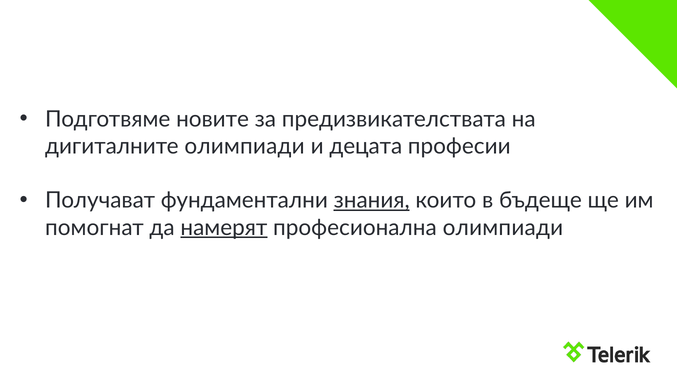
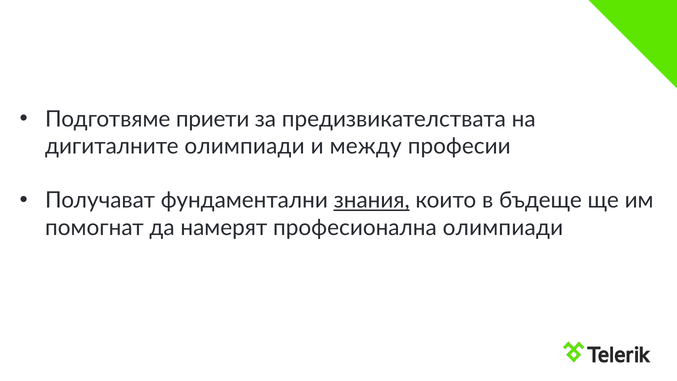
новите: новите -> приети (213, 119)
децата: децата -> между (366, 146)
намерят underline: present -> none (224, 228)
